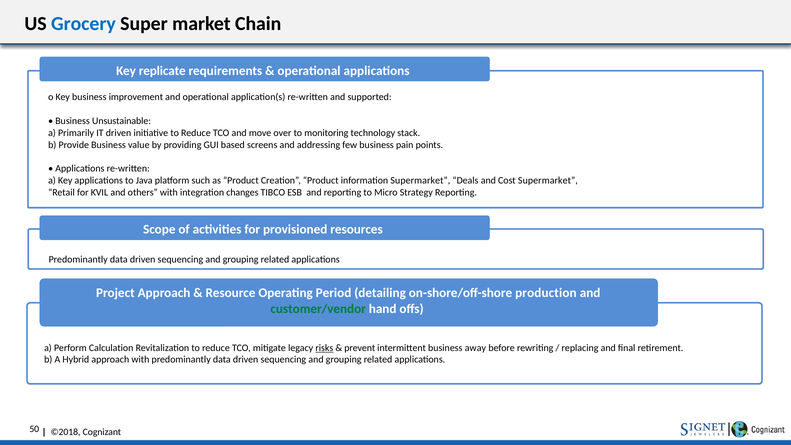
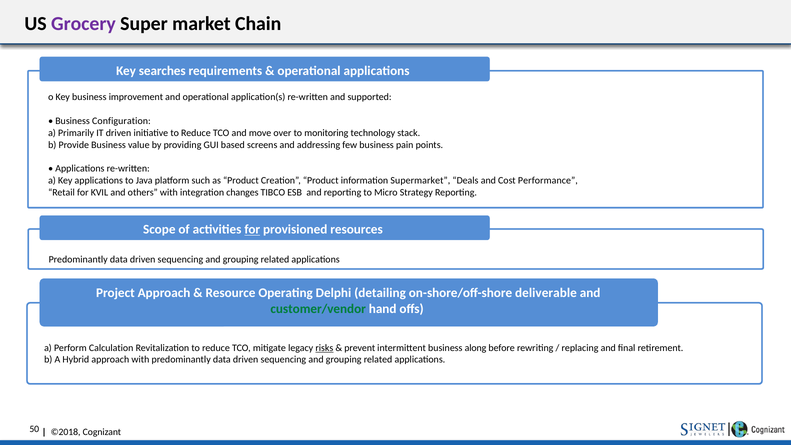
Grocery colour: blue -> purple (83, 23)
replicate: replicate -> searches (162, 71)
Unsustainable: Unsustainable -> Configuration (121, 121)
Cost Supermarket: Supermarket -> Performance (548, 180)
for underline: none -> present (252, 229)
Period: Period -> Delphi (334, 293)
production: production -> deliverable (546, 293)
away: away -> along (476, 348)
